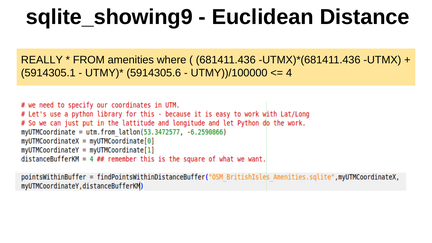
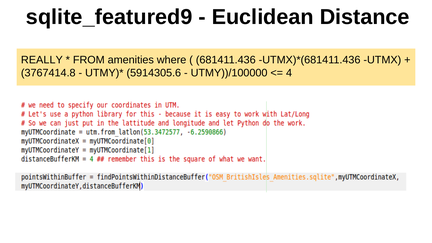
sqlite_showing9: sqlite_showing9 -> sqlite_featured9 (109, 17)
5914305.1: 5914305.1 -> 3767414.8 (48, 73)
